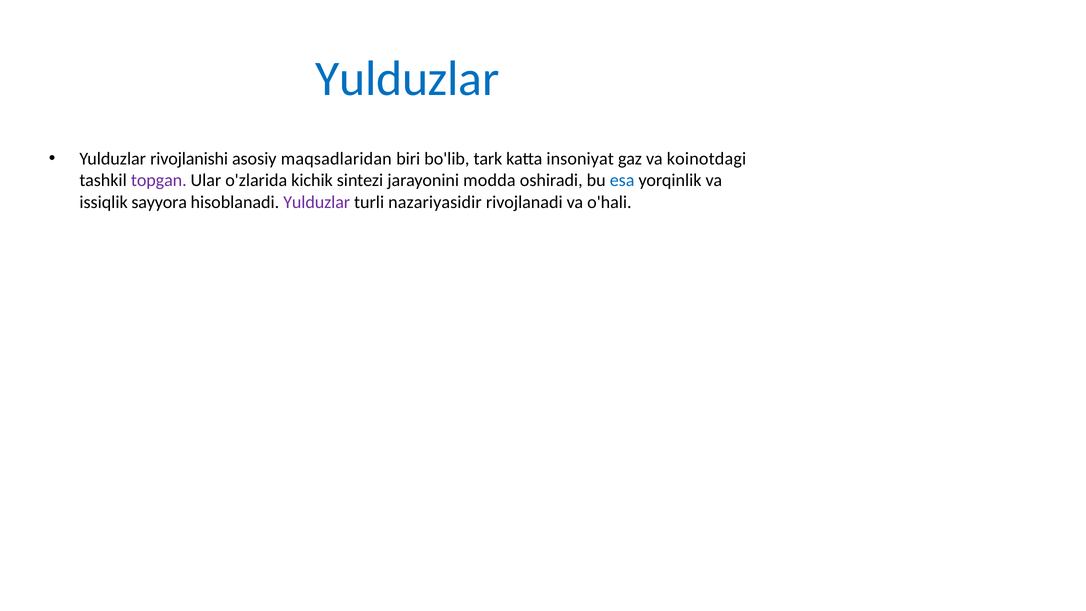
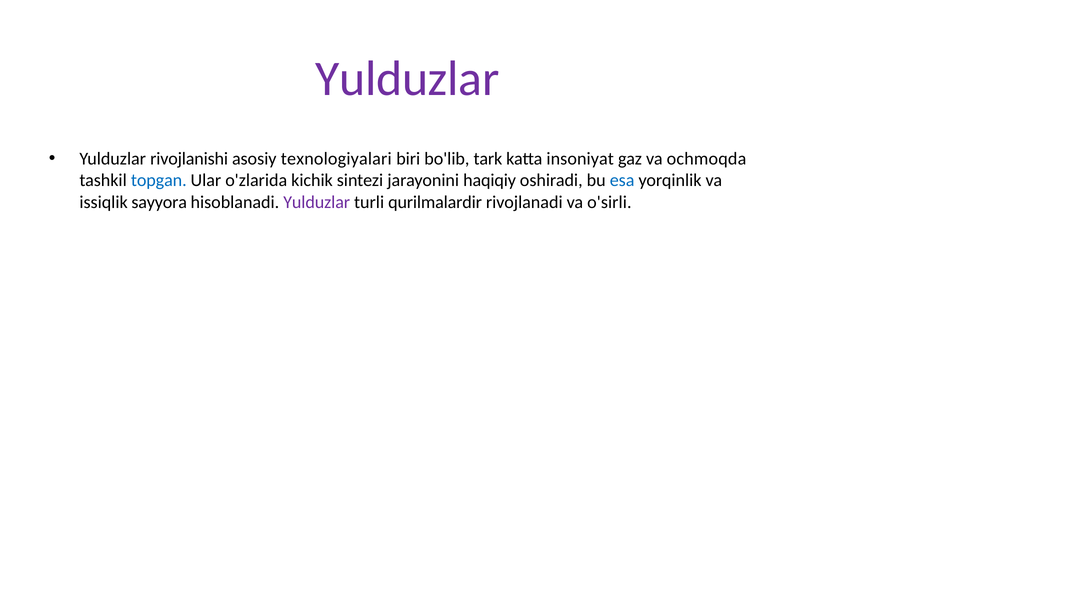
Yulduzlar colour: blue -> purple (407, 79)
maqsadlaridan: maqsadlaridan -> texnologiyalari (336, 159)
koinotdagi: koinotdagi -> ochmoqda (707, 159)
topgan colour: purple -> blue (159, 180)
modda: modda -> haqiqiy (490, 180)
nazariyasidir: nazariyasidir -> qurilmalardir (435, 202)
o'hali: o'hali -> o'sirli (609, 202)
